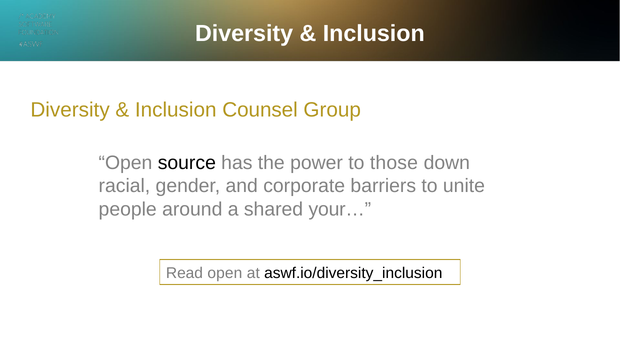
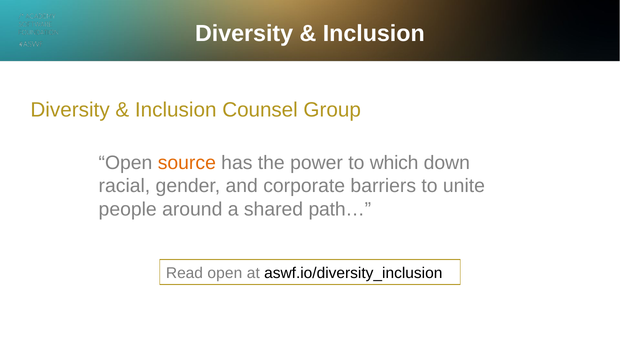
source colour: black -> orange (187, 162)
those: those -> which (394, 162)
your…: your… -> path… (340, 209)
